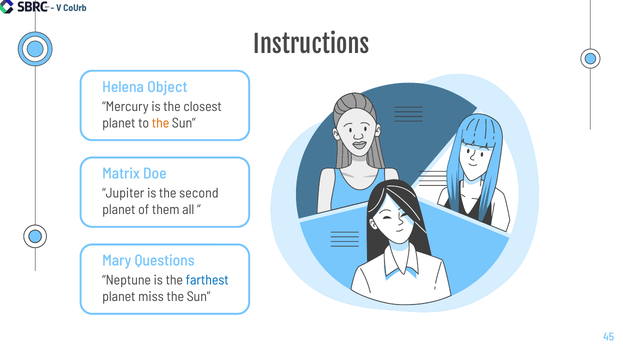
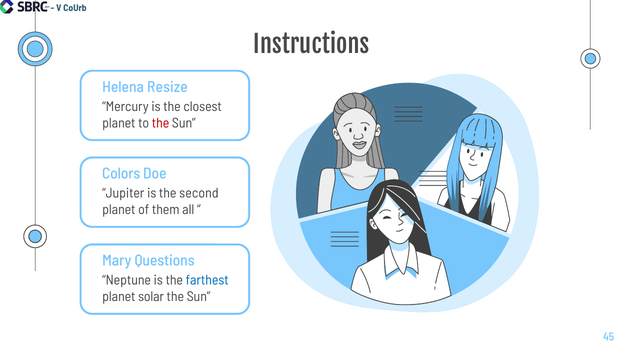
Object: Object -> Resize (167, 87)
the colour: orange -> red (161, 123)
Matrix: Matrix -> Colors (121, 174)
miss: miss -> solar (151, 297)
